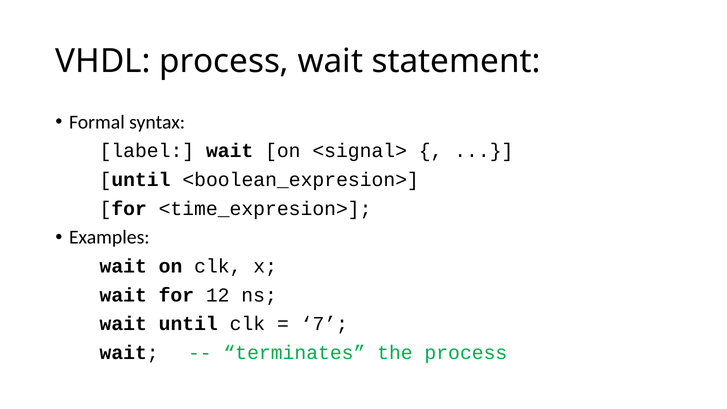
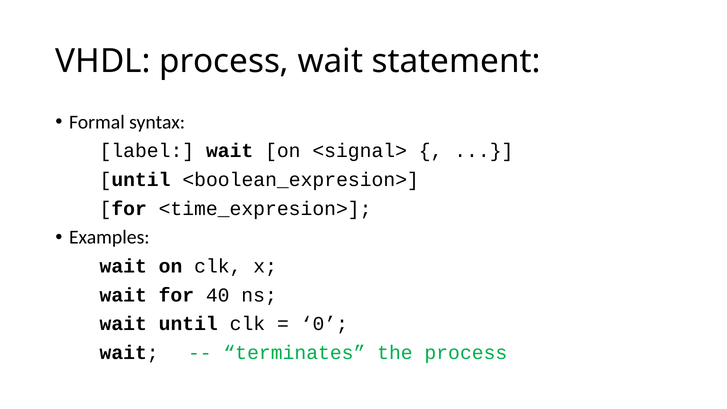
12: 12 -> 40 (218, 295)
7: 7 -> 0 (324, 324)
